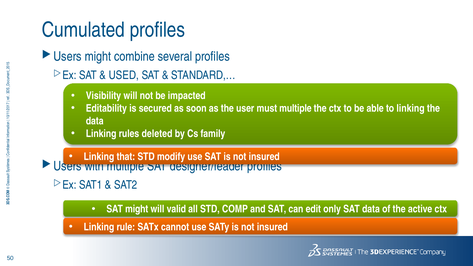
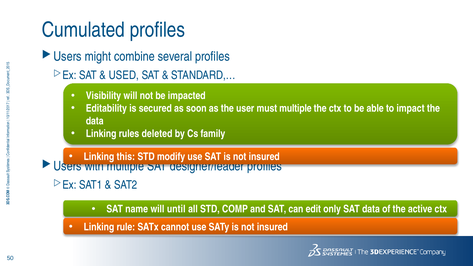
to linking: linking -> impact (411, 108)
that: that -> this (126, 157)
SAT might: might -> name (137, 209)
valid: valid -> until (176, 209)
